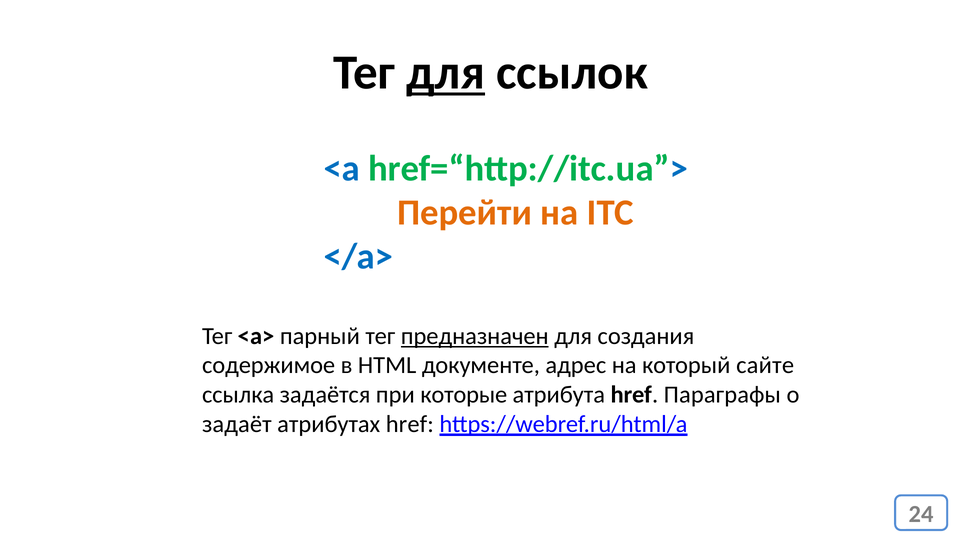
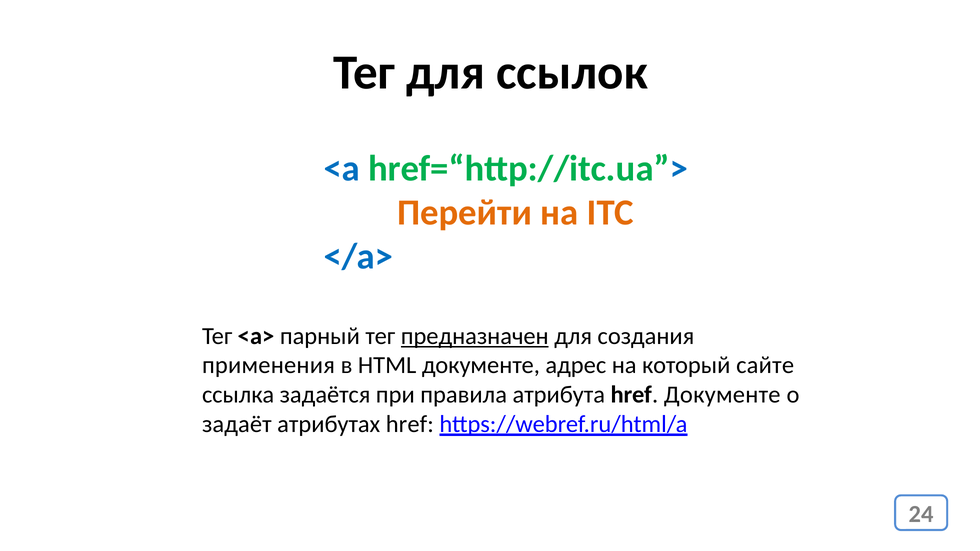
для underline: present -> none (446, 73)
содержимое: содержимое -> применения (268, 366)
которые: которые -> правила (464, 395)
href Параграфы: Параграфы -> Документе (722, 395)
